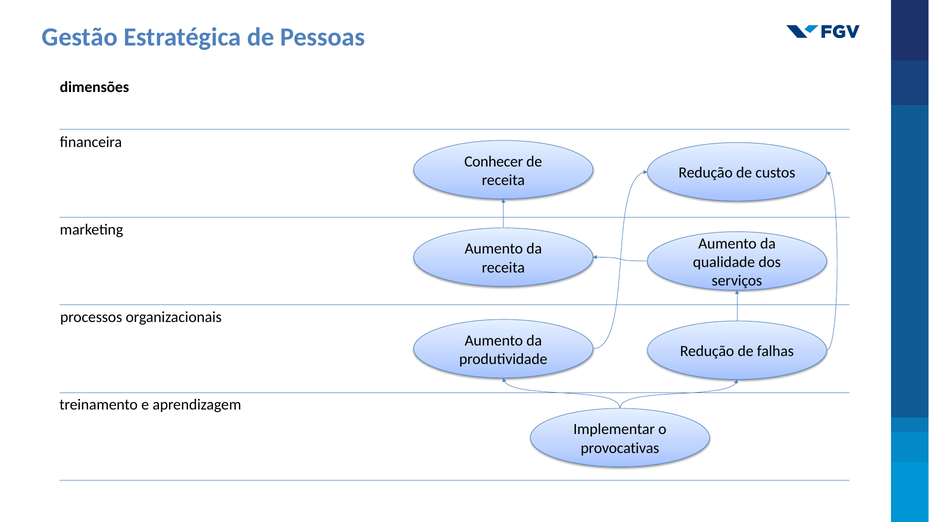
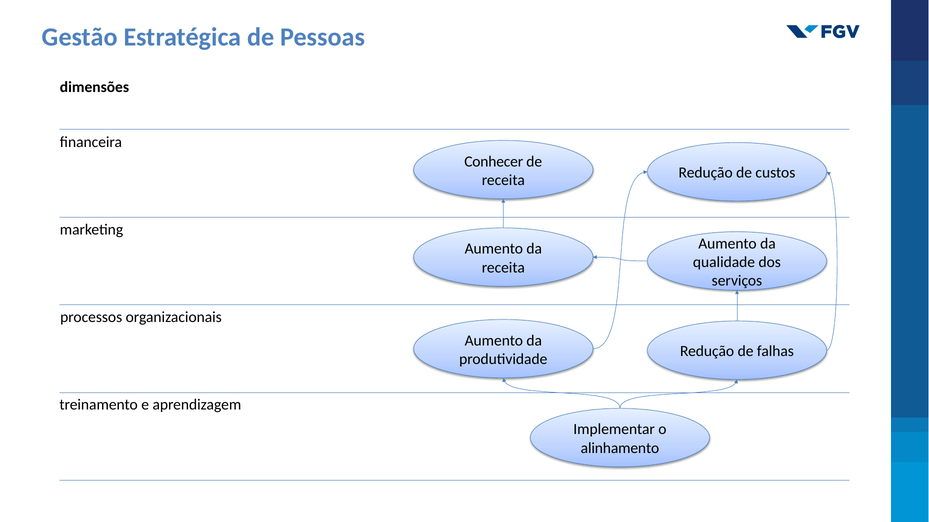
provocativas: provocativas -> alinhamento (620, 448)
